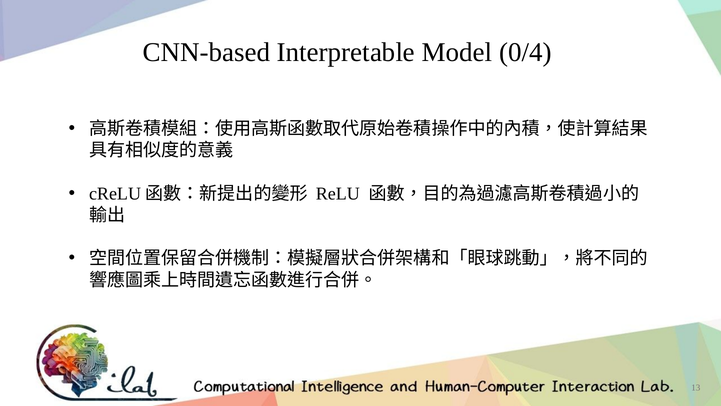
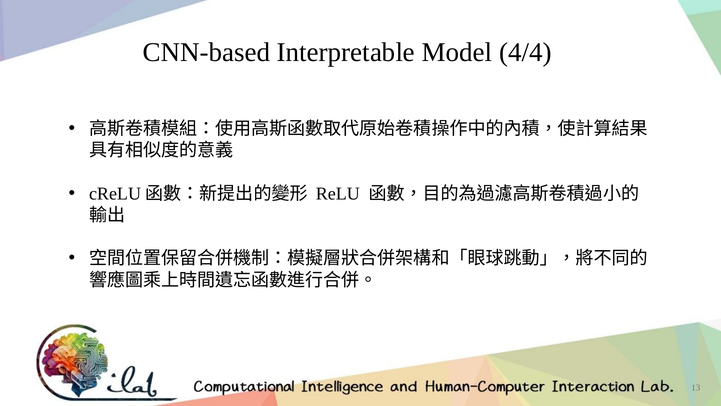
0/4: 0/4 -> 4/4 (525, 52)
